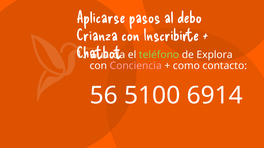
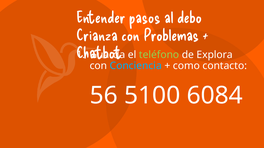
Aplicarse: Aplicarse -> Entender (101, 18)
Inscribirte: Inscribirte -> Problemas (171, 36)
Conciencia colour: pink -> light blue (136, 66)
6914: 6914 -> 6084 (215, 96)
